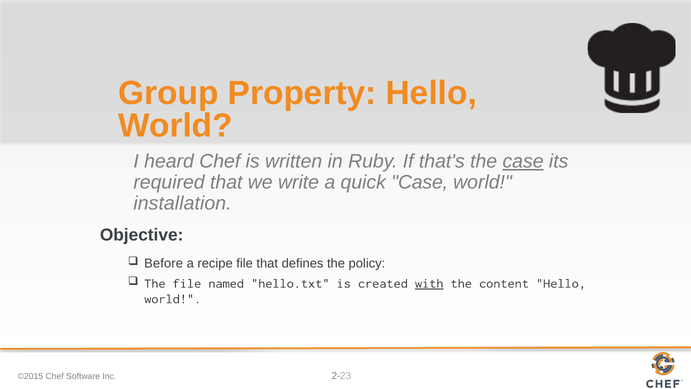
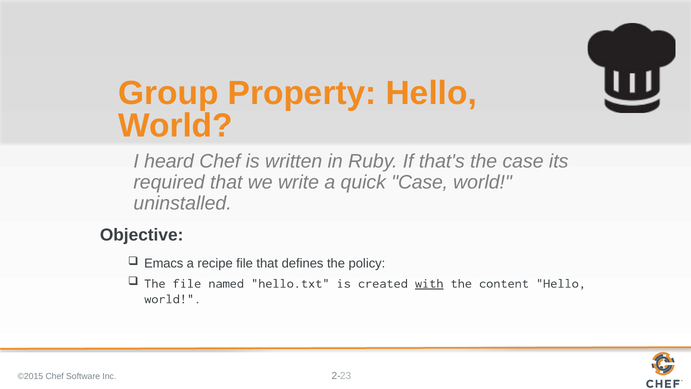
case underline: present -> none (523, 161)
installation: installation -> uninstalled (183, 203)
Before: Before -> Emacs (164, 263)
